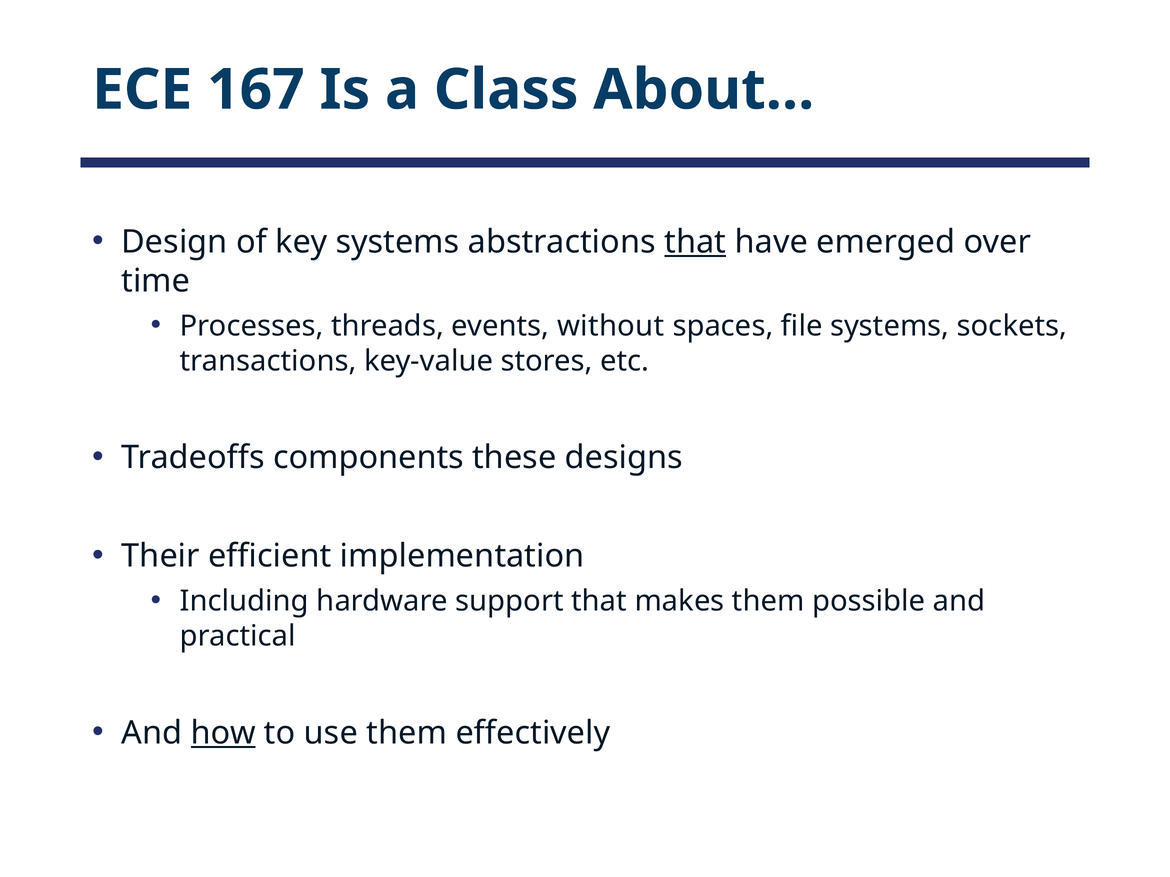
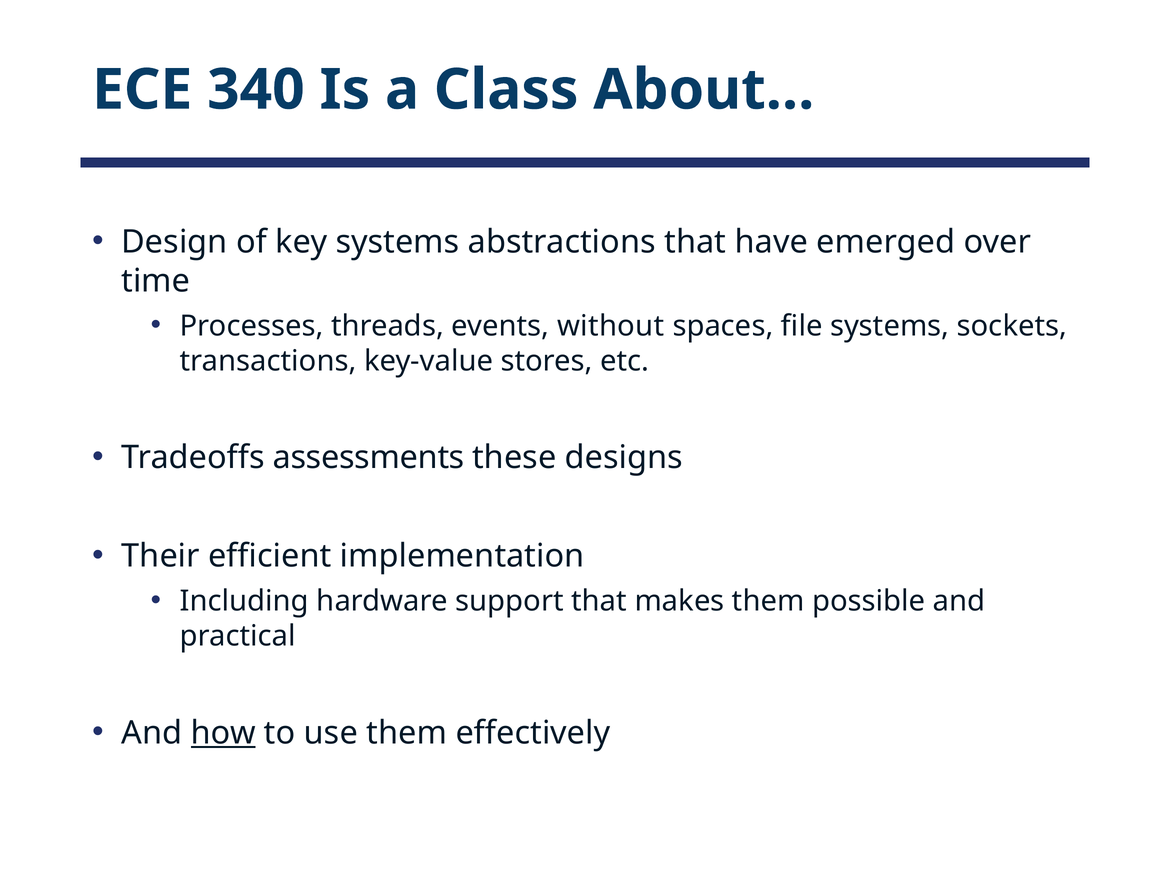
167: 167 -> 340 (256, 90)
that underline: present -> none (695, 242)
components: components -> assessments (369, 458)
